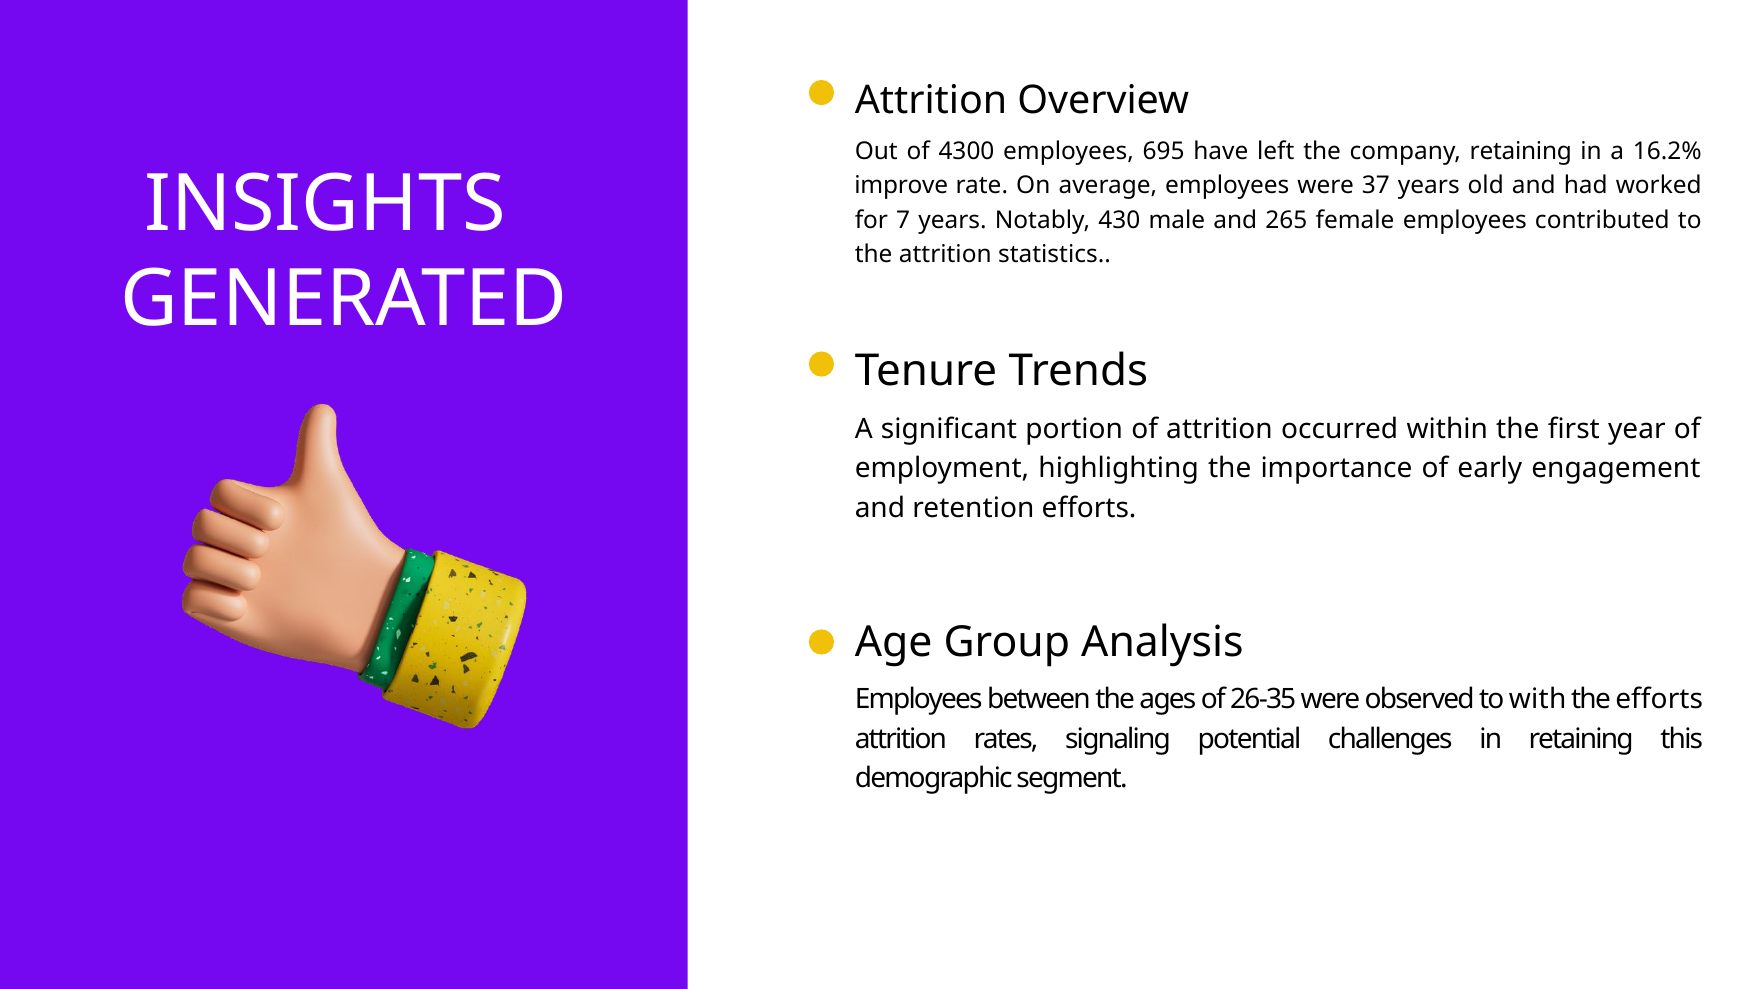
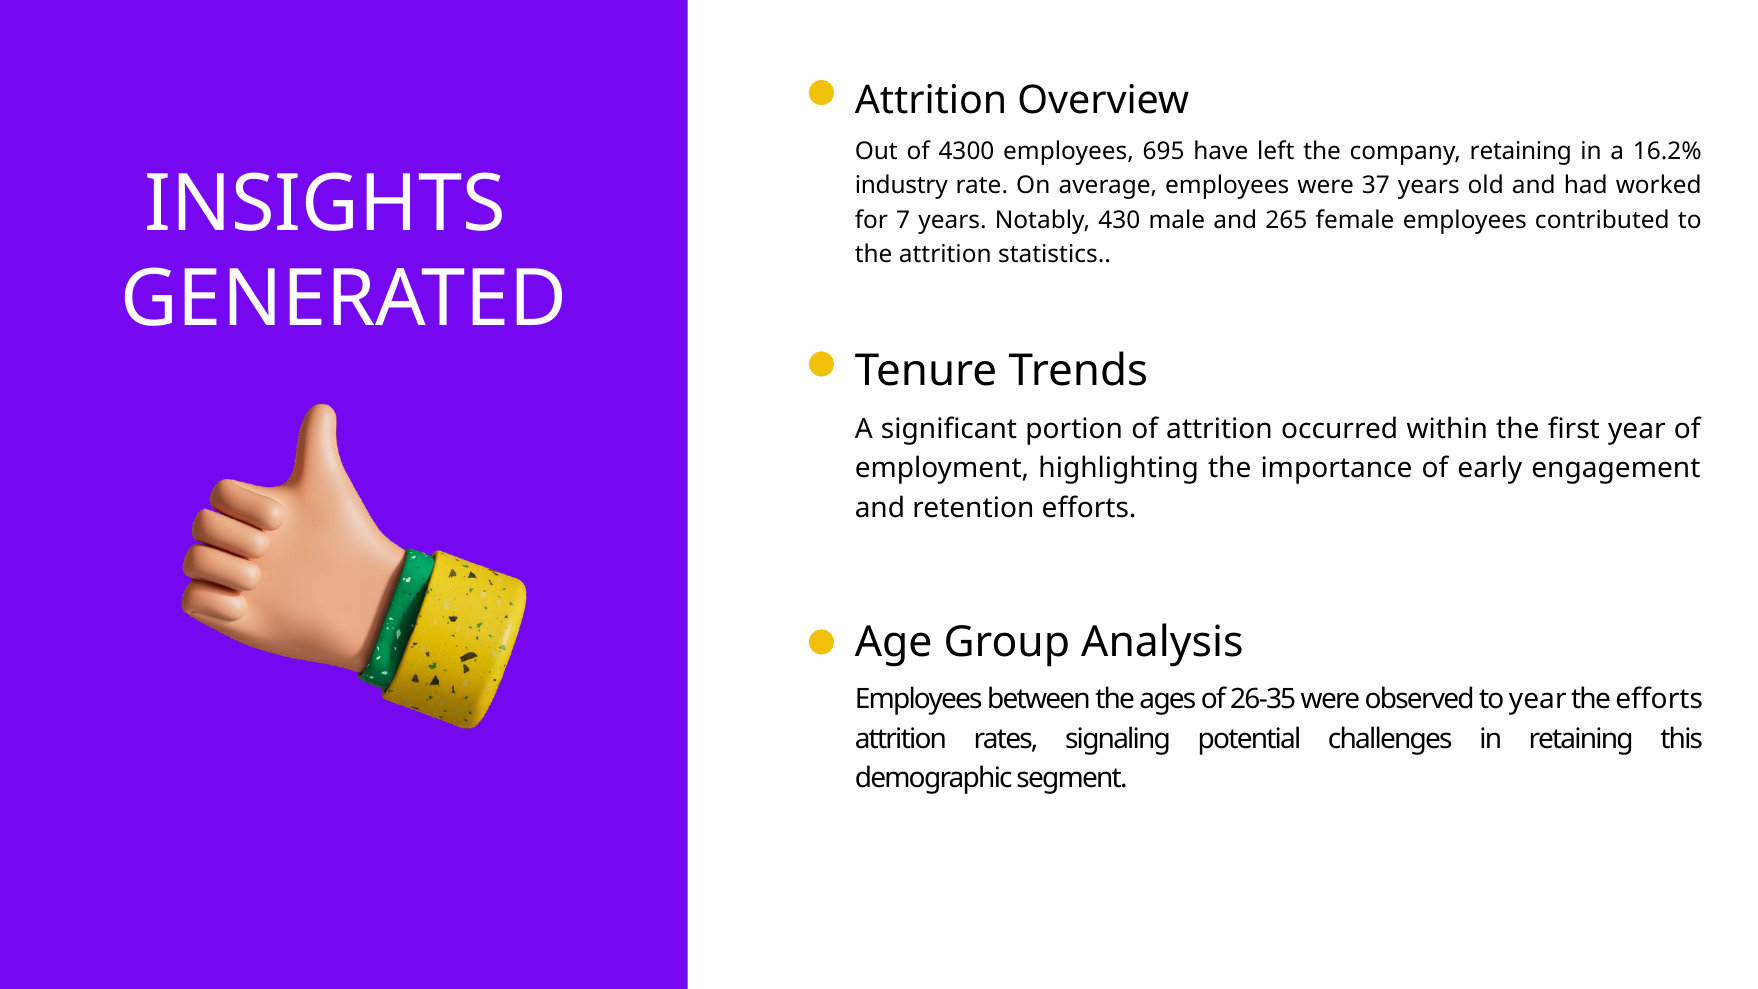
improve: improve -> industry (901, 186)
to with: with -> year (1538, 699)
